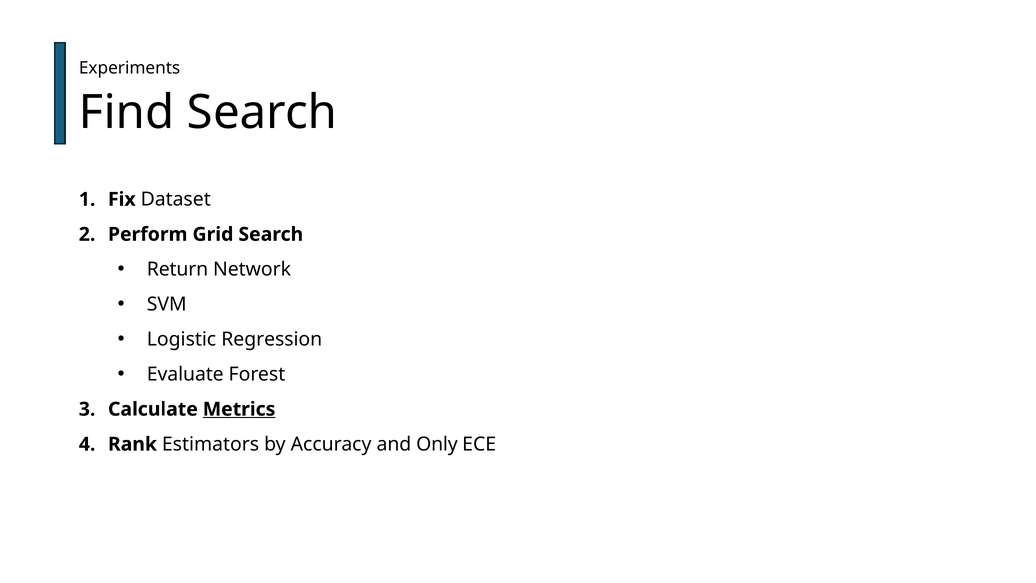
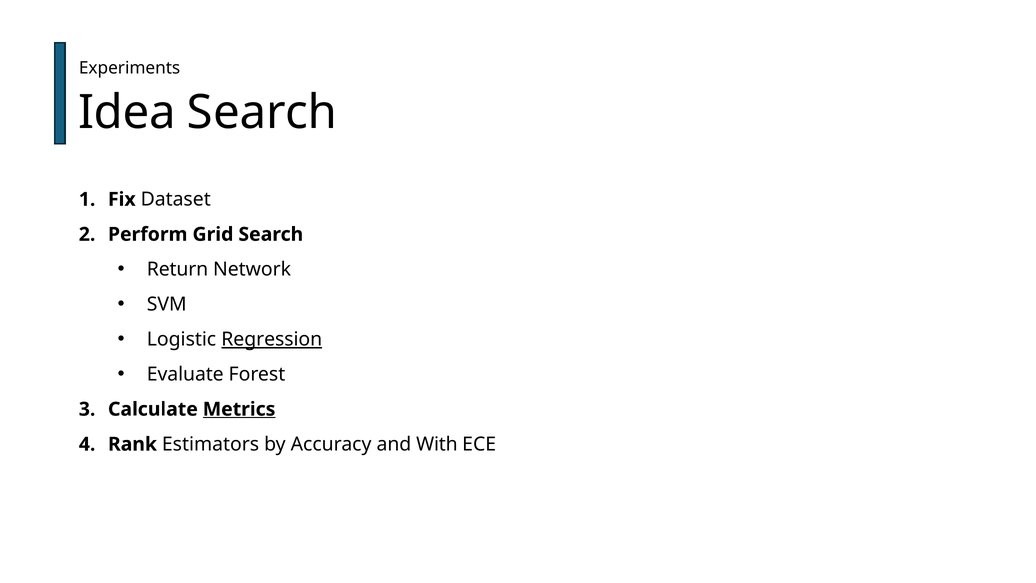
Find: Find -> Idea (127, 112)
Regression underline: none -> present (272, 339)
Only: Only -> With (437, 444)
